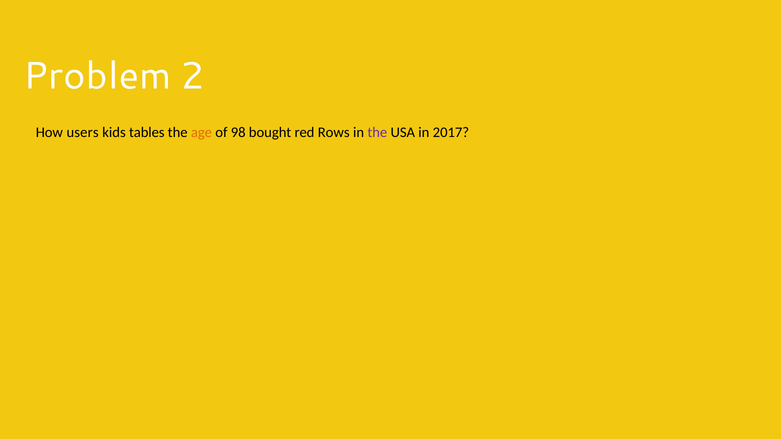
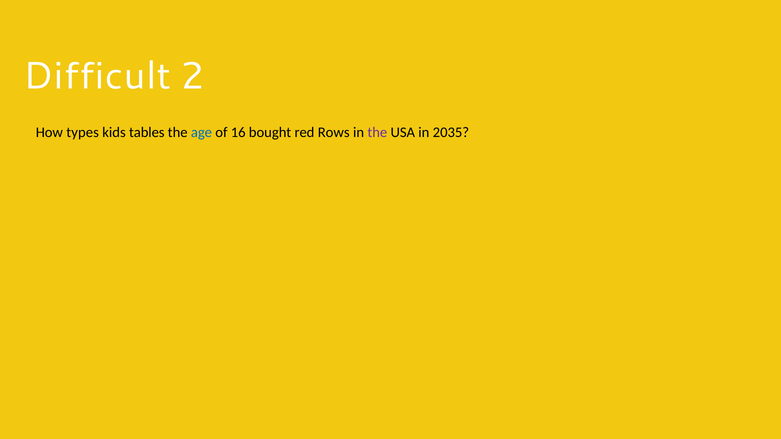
Problem: Problem -> Difficult (97, 76)
users: users -> types (83, 132)
age colour: orange -> blue (201, 132)
98: 98 -> 16 (238, 132)
2017: 2017 -> 2035 (451, 132)
